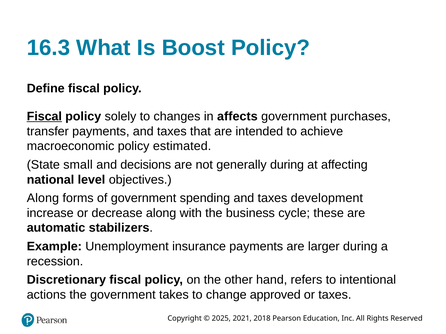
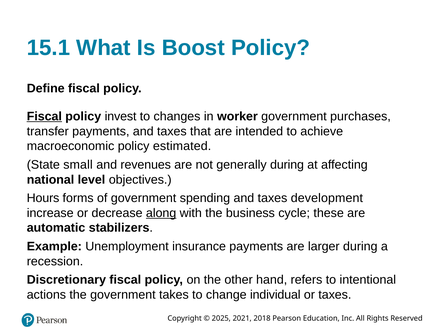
16.3: 16.3 -> 15.1 (48, 48)
solely: solely -> invest (121, 117)
affects: affects -> worker (237, 117)
decisions: decisions -> revenues (146, 165)
Along: Along -> Hours (43, 198)
along underline: none -> present (161, 213)
approved: approved -> individual (275, 295)
